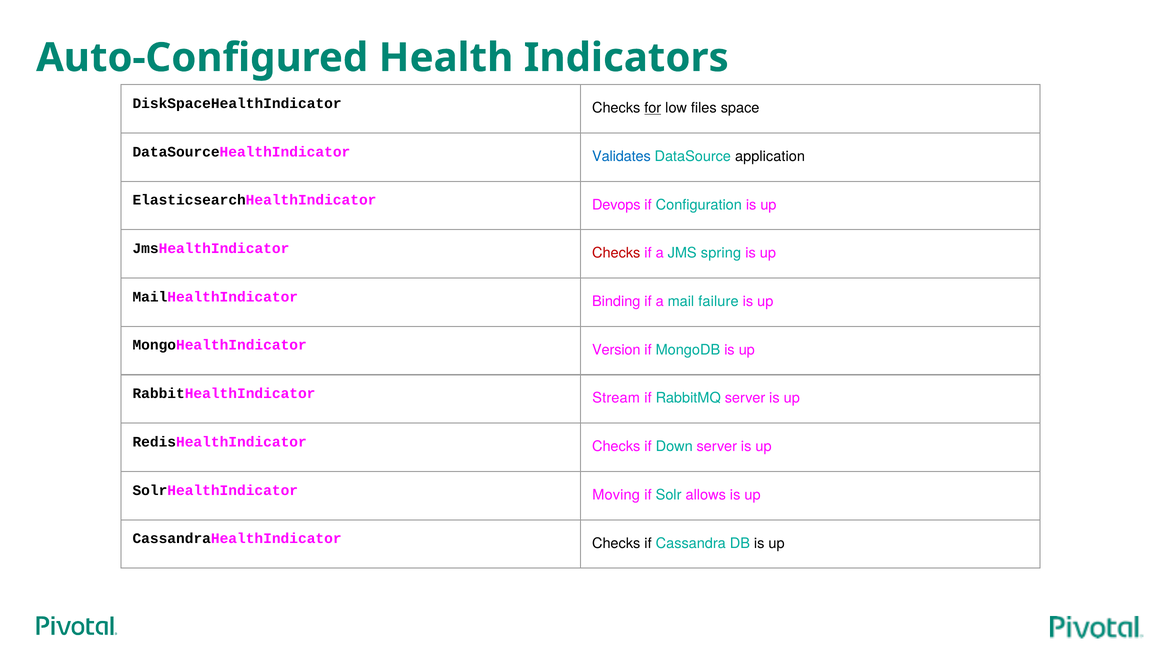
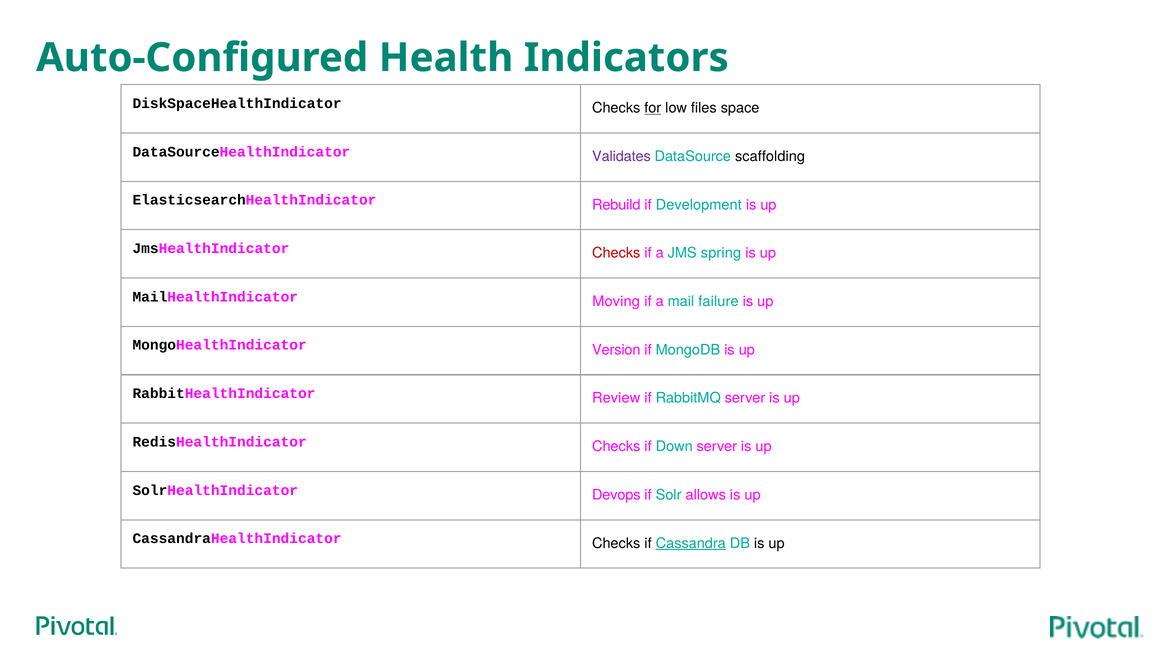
Validates colour: blue -> purple (621, 156)
application: application -> scaffolding (770, 156)
Devops: Devops -> Rebuild (616, 205)
Configuration: Configuration -> Development (699, 205)
Binding: Binding -> Moving (616, 301)
Stream: Stream -> Review (616, 398)
Moving: Moving -> Devops (616, 495)
Cassandra underline: none -> present (691, 543)
